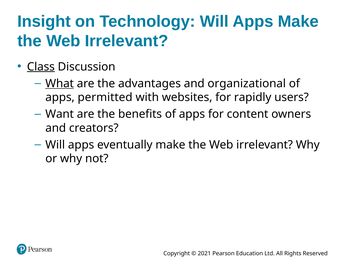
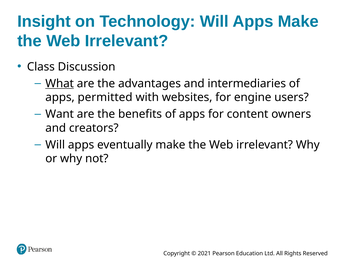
Class underline: present -> none (41, 67)
organizational: organizational -> intermediaries (247, 83)
rapidly: rapidly -> engine (253, 97)
